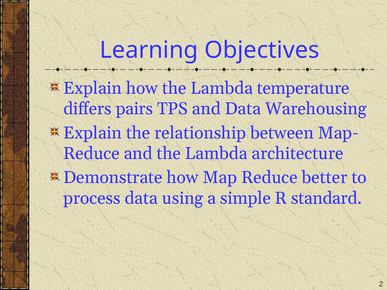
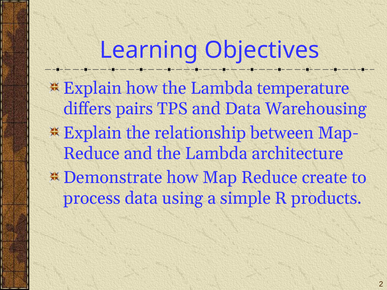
better: better -> create (325, 178)
standard: standard -> products (326, 198)
